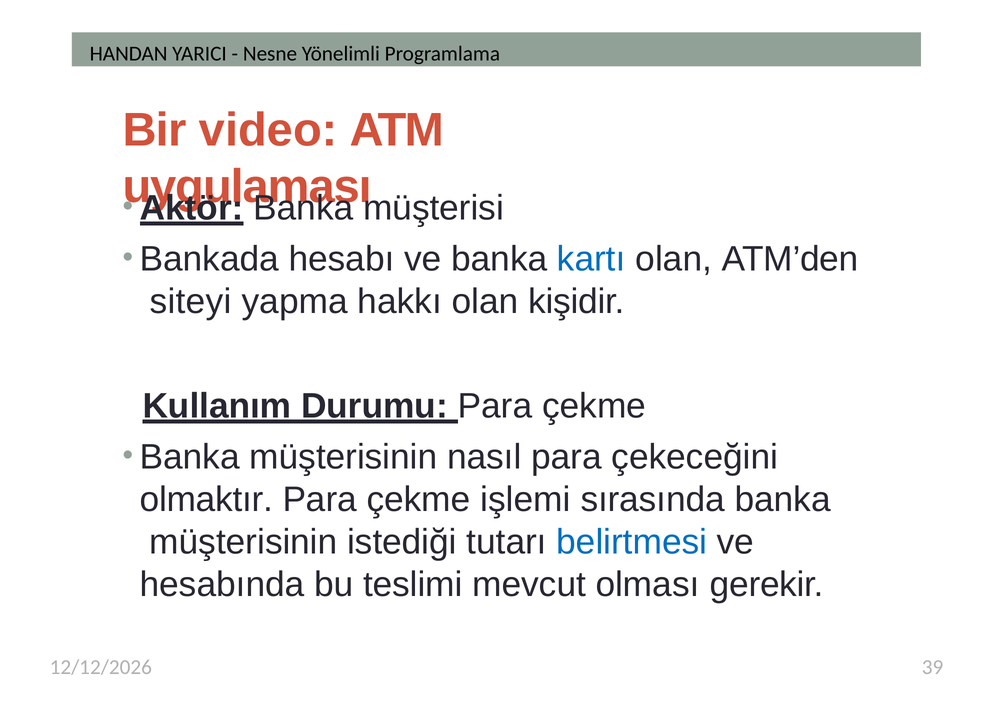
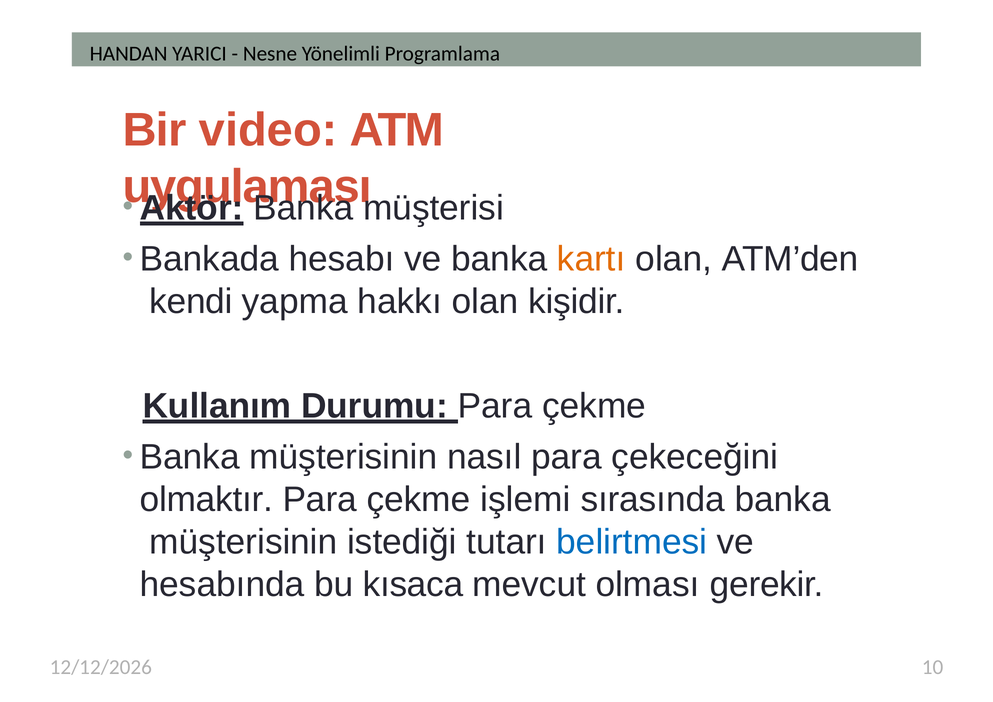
kartı colour: blue -> orange (591, 259)
siteyi: siteyi -> kendi (191, 301)
teslimi: teslimi -> kısaca (413, 584)
39: 39 -> 10 (933, 667)
